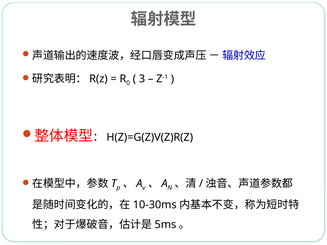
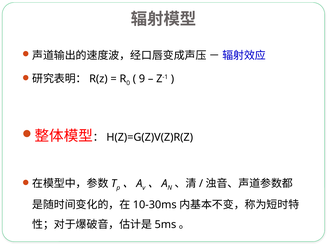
3: 3 -> 9 (142, 79)
